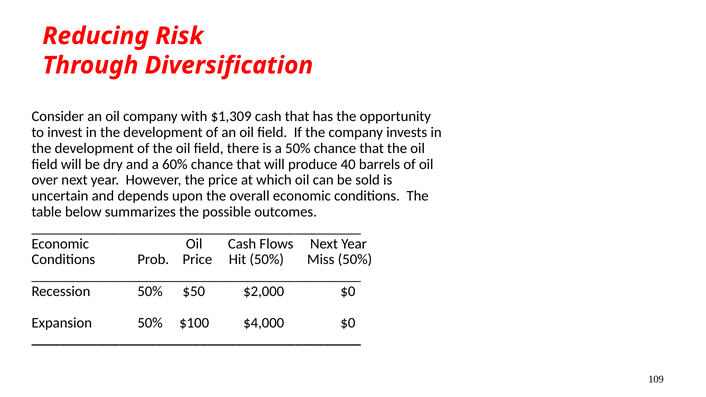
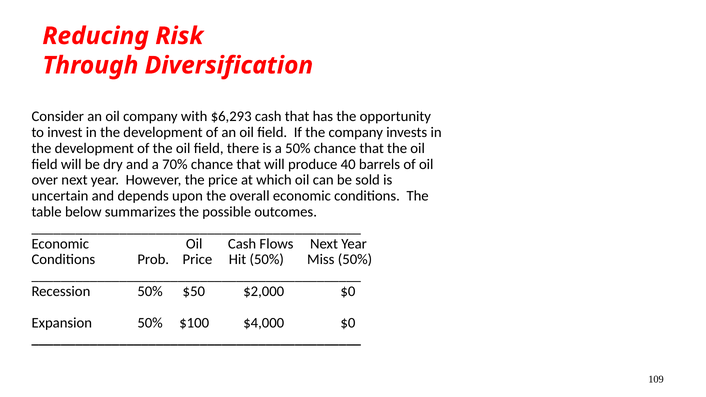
$1,309: $1,309 -> $6,293 (231, 117)
60%: 60% -> 70% (175, 164)
